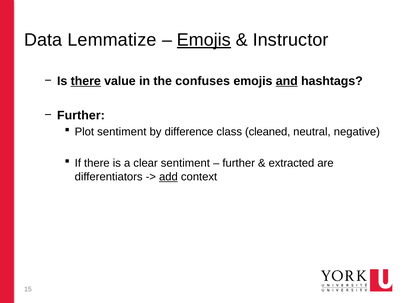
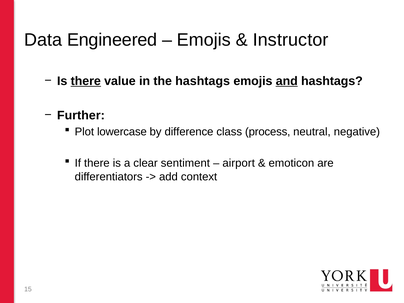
Lemmatize: Lemmatize -> Engineered (112, 40)
Emojis underline: present -> none (204, 40)
the confuses: confuses -> hashtags (203, 81)
Plot sentiment: sentiment -> lowercase (122, 132)
cleaned: cleaned -> process (268, 132)
further: further -> airport (239, 163)
extracted: extracted -> emoticon (291, 163)
add underline: present -> none (168, 177)
